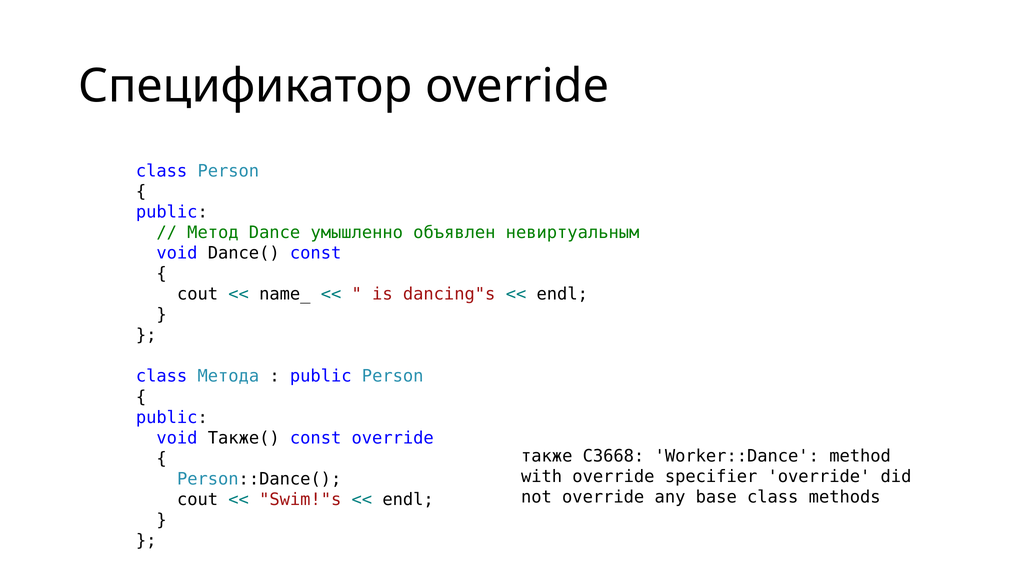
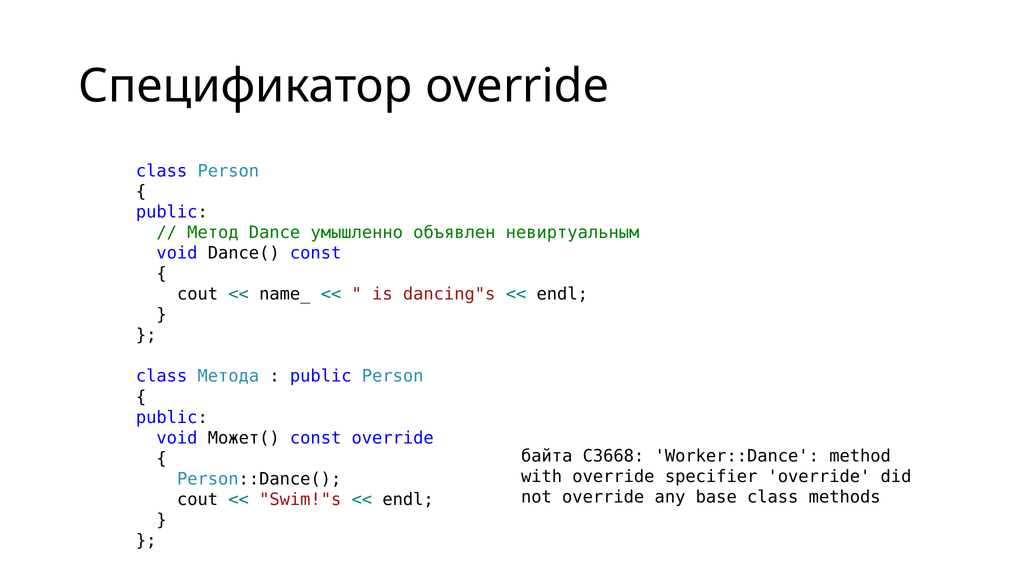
Также(: Также( -> Может( (244, 438)
также: также -> байта (547, 456)
